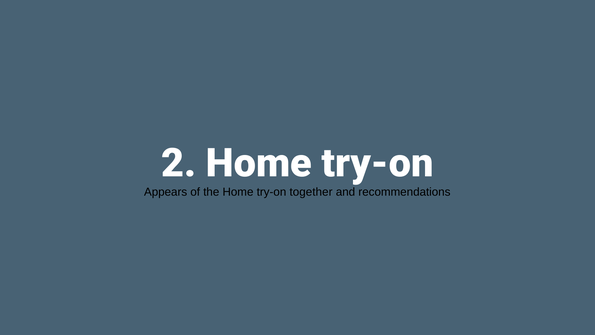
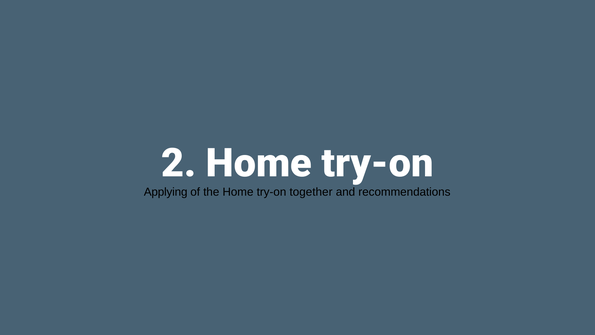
Appears: Appears -> Applying (166, 192)
